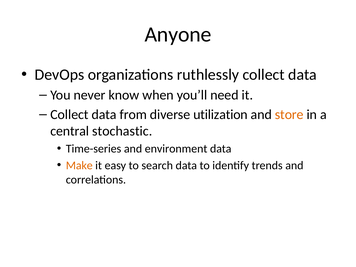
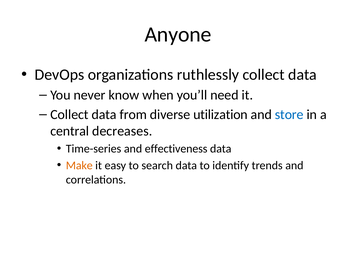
store colour: orange -> blue (289, 115)
stochastic: stochastic -> decreases (122, 131)
environment: environment -> effectiveness (176, 149)
